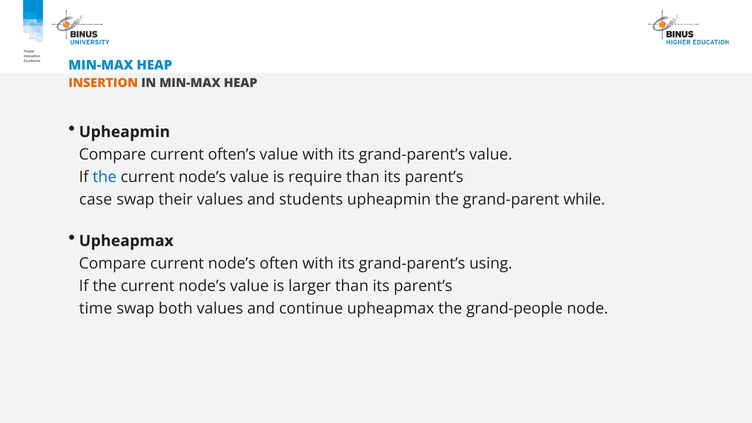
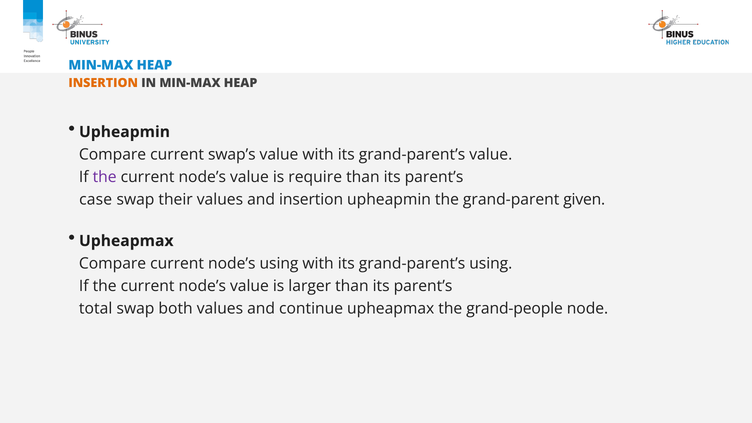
often’s: often’s -> swap’s (232, 154)
the colour: blue -> purple (105, 177)
and students: students -> insertion (311, 200)
while: while -> given (584, 200)
node’s often: often -> using (279, 263)
time: time -> total (96, 309)
